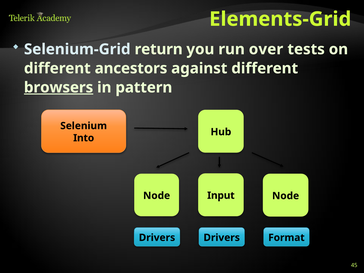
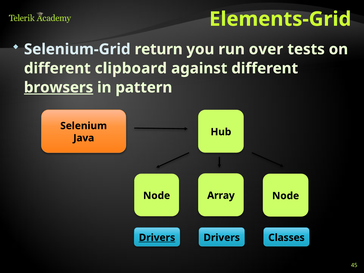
ancestors: ancestors -> clipboard (131, 68)
Into: Into -> Java (84, 138)
Input: Input -> Array (221, 195)
Drivers underline: none -> present (157, 238)
Format: Format -> Classes (286, 238)
